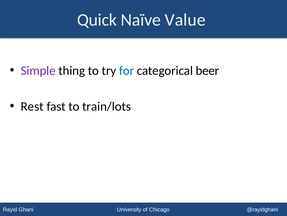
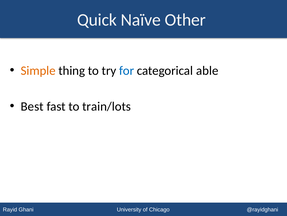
Value: Value -> Other (185, 20)
Simple colour: purple -> orange (38, 70)
beer: beer -> able (207, 70)
Rest: Rest -> Best (32, 106)
